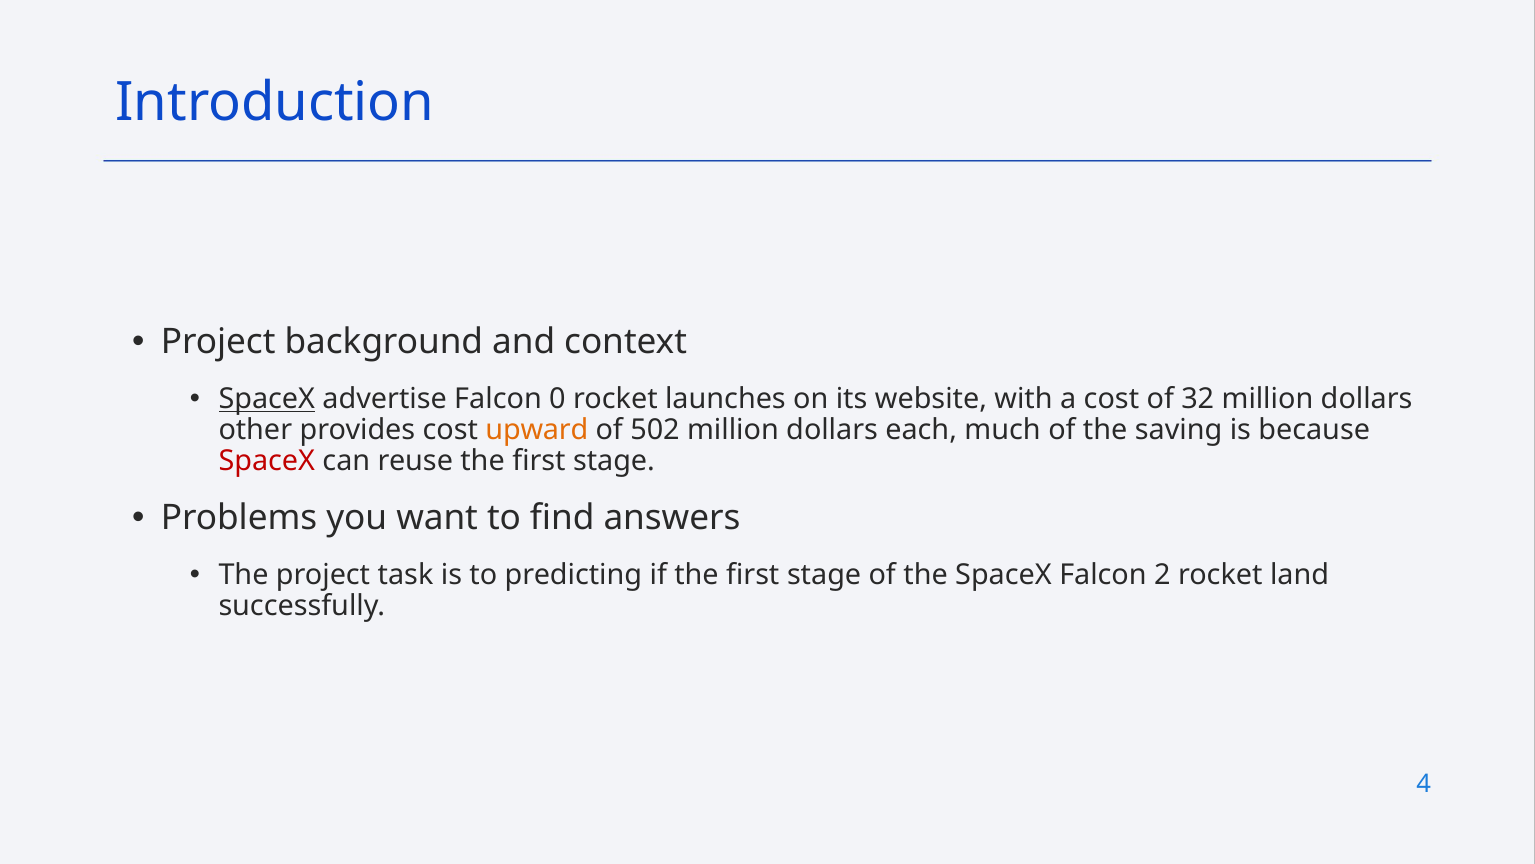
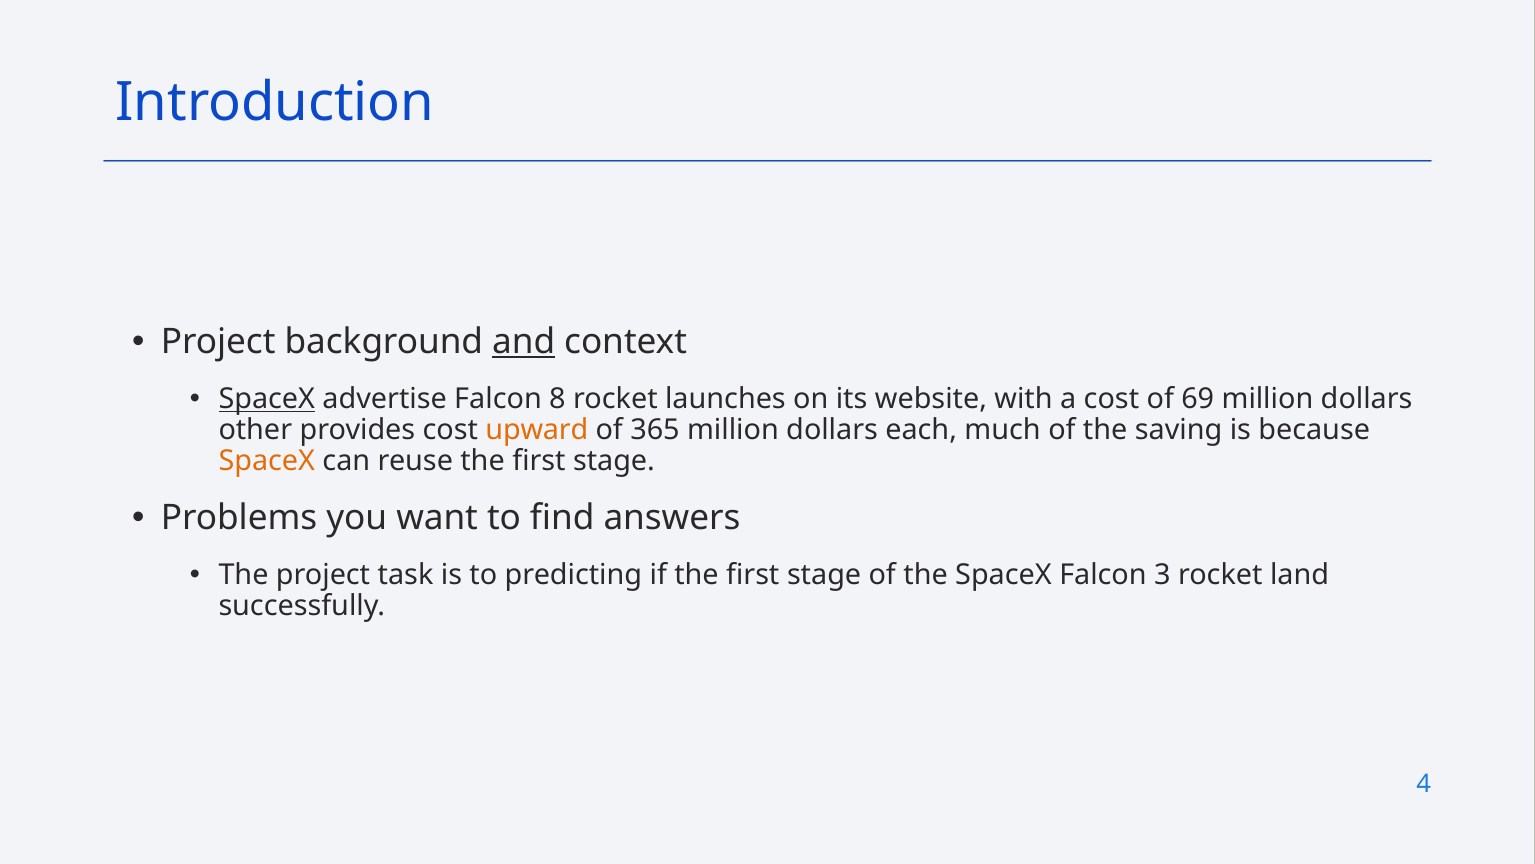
and underline: none -> present (524, 342)
0: 0 -> 8 (557, 399)
32: 32 -> 69 (1198, 399)
502: 502 -> 365 (655, 430)
SpaceX colour: red -> orange (267, 461)
2: 2 -> 3 (1162, 575)
